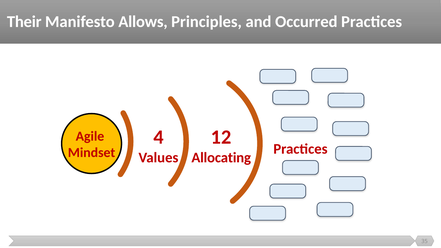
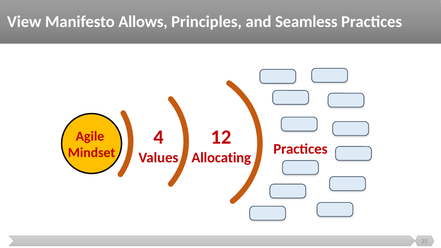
Their: Their -> View (24, 22)
Occurred: Occurred -> Seamless (306, 22)
